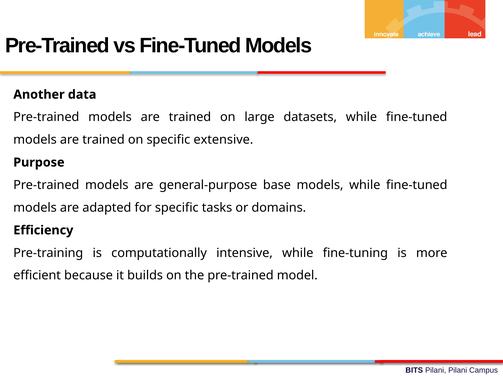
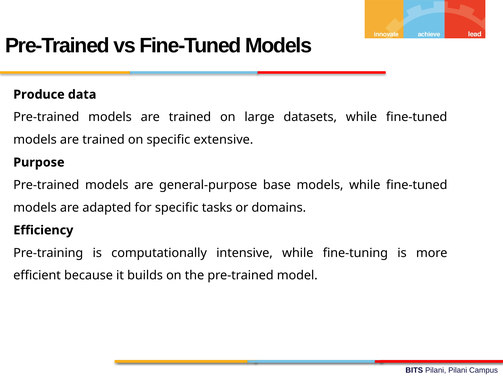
Another: Another -> Produce (39, 95)
